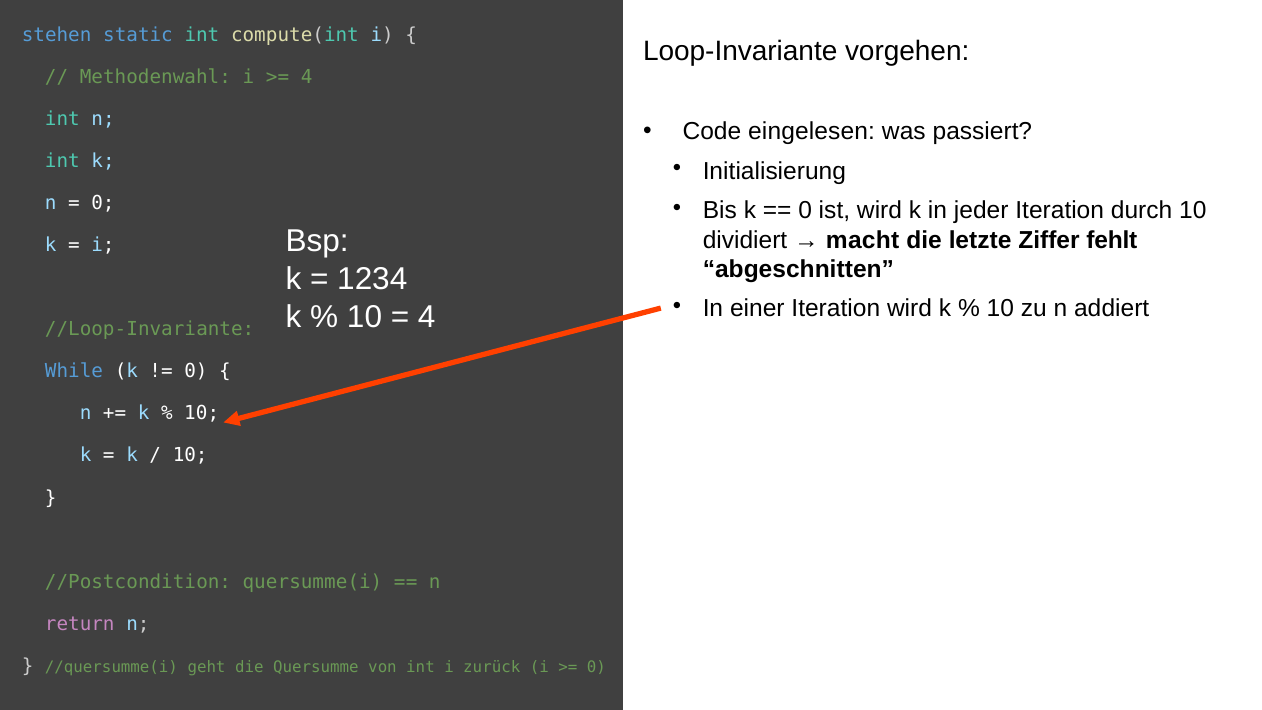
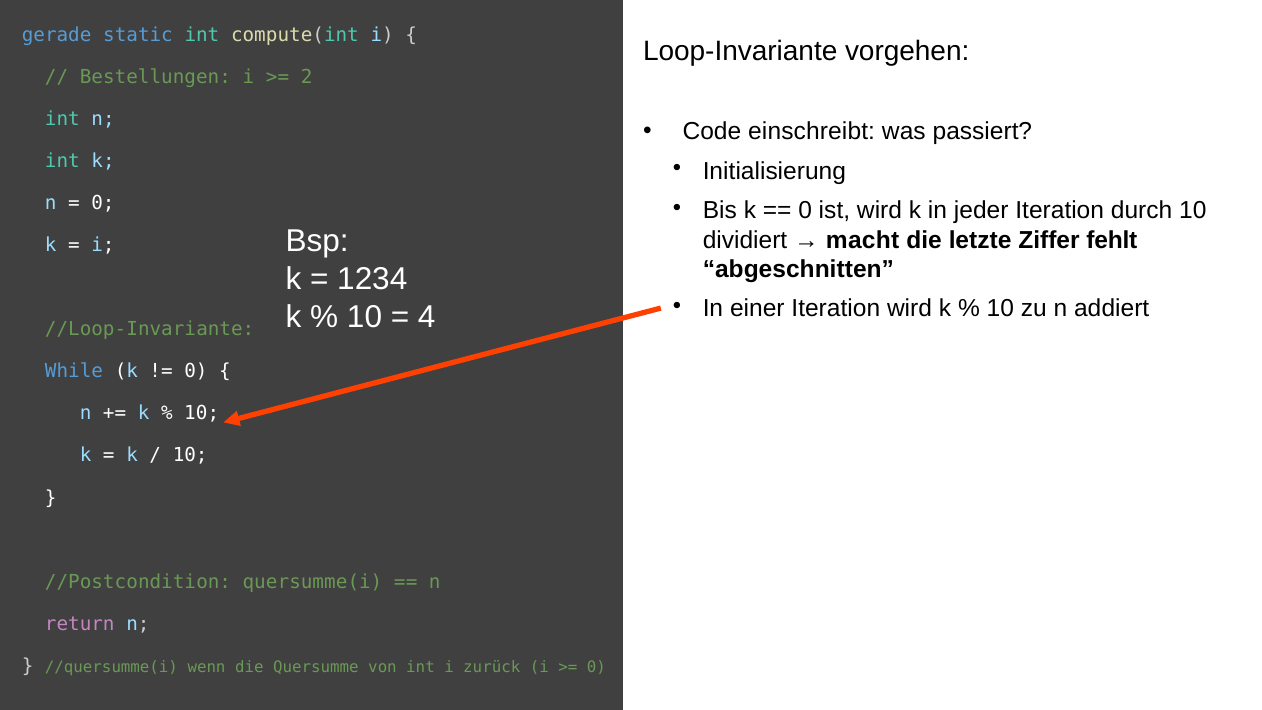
stehen: stehen -> gerade (57, 35)
Methodenwahl: Methodenwahl -> Bestellungen (155, 77)
4: 4 -> 2 (307, 77)
eingelesen: eingelesen -> einschreibt (812, 132)
geht: geht -> wenn (207, 667)
